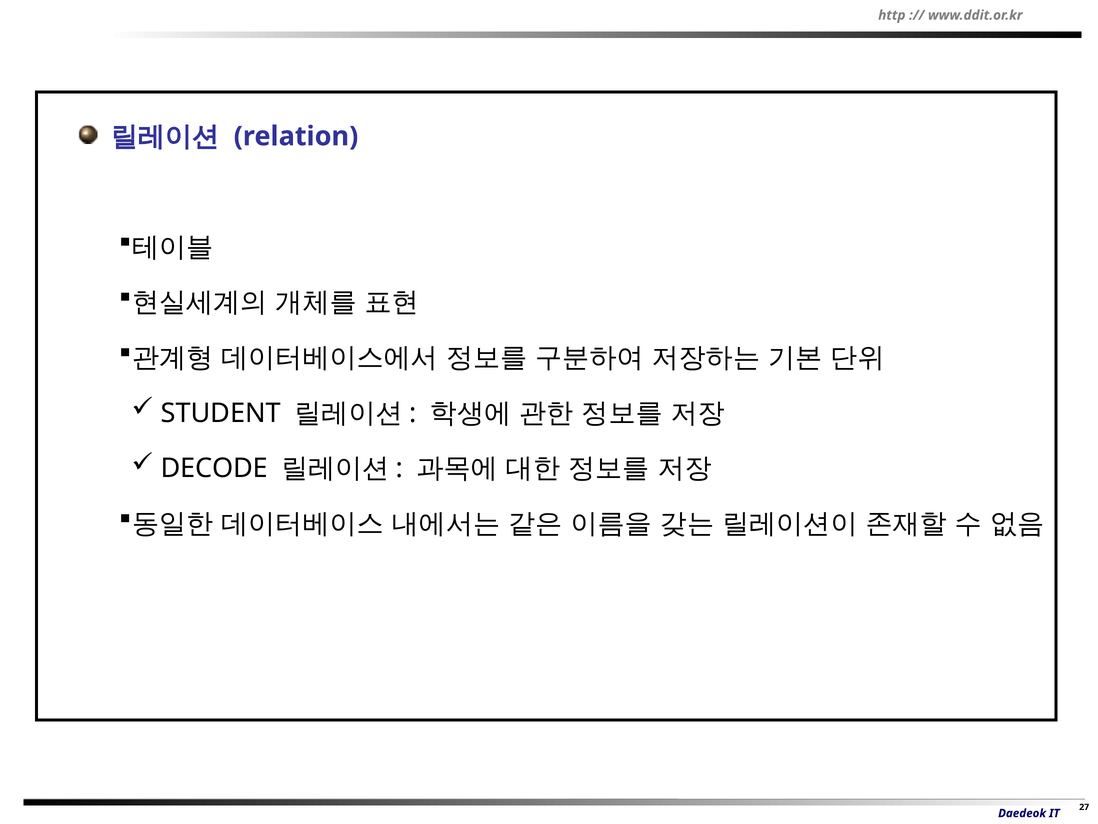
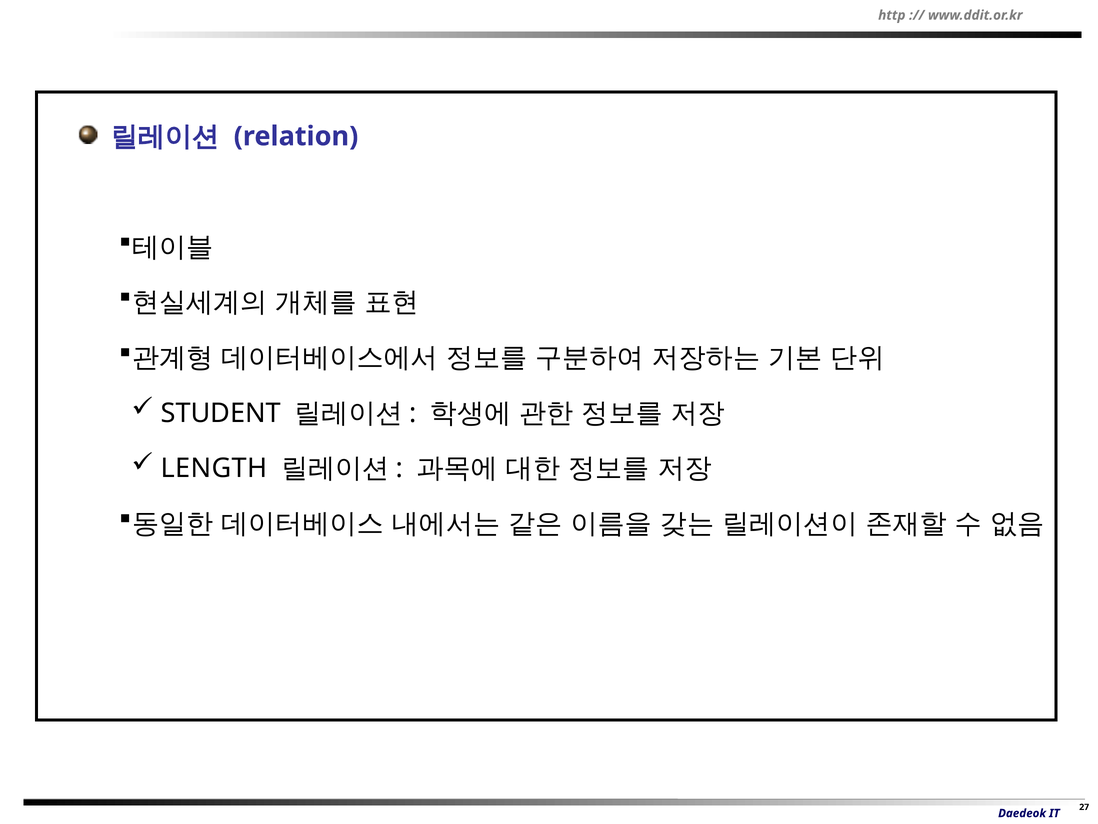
DECODE: DECODE -> LENGTH (214, 468)
